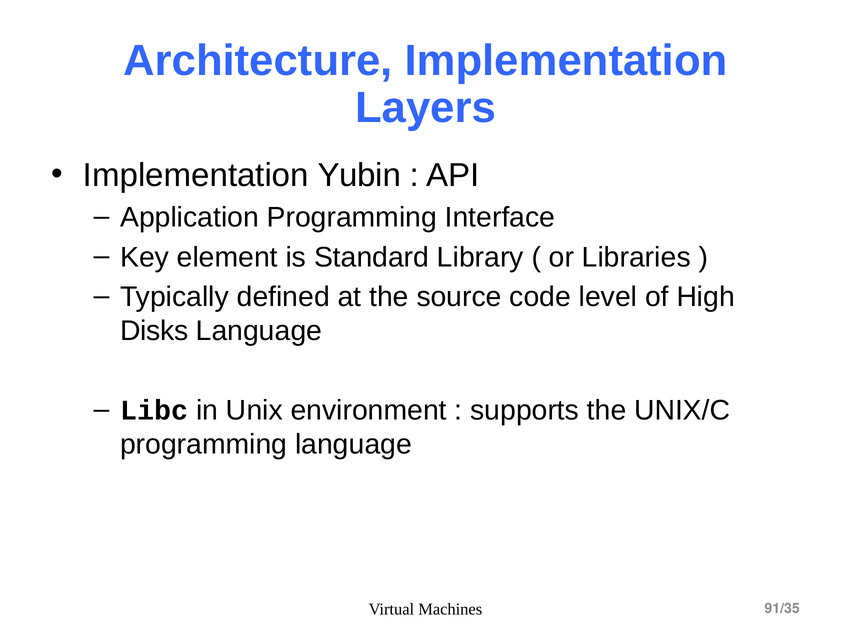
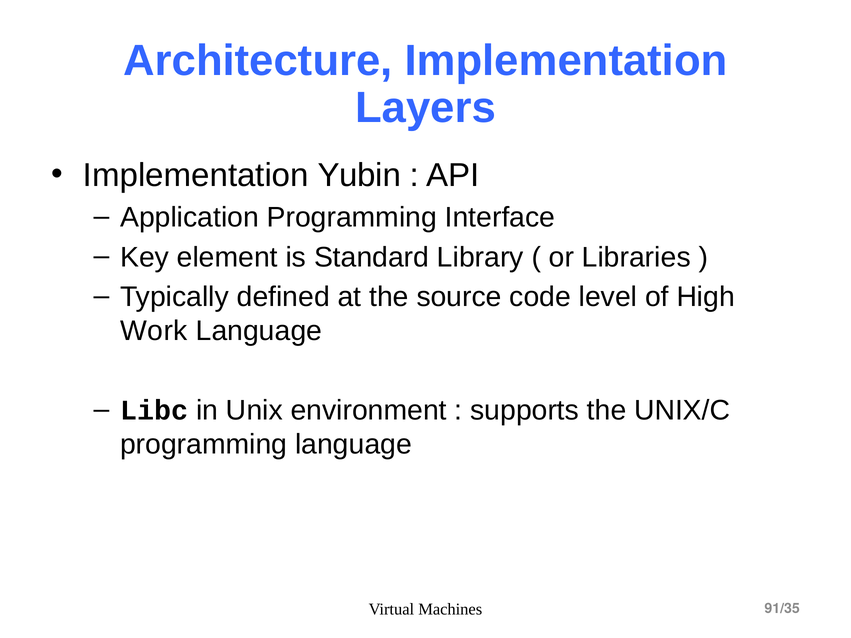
Disks: Disks -> Work (154, 331)
